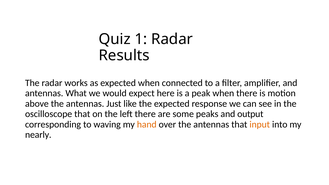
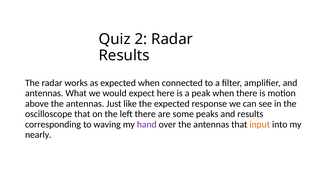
1: 1 -> 2 (141, 39)
and output: output -> results (250, 114)
hand colour: orange -> purple (147, 124)
